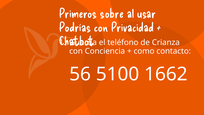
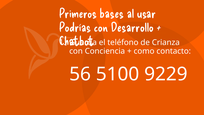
sobre: sobre -> bases (112, 14)
Privacidad: Privacidad -> Desarrollo (132, 27)
1662: 1662 -> 9229 (166, 74)
